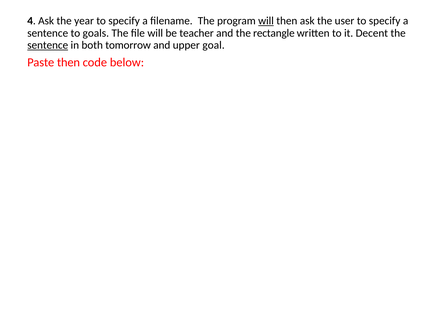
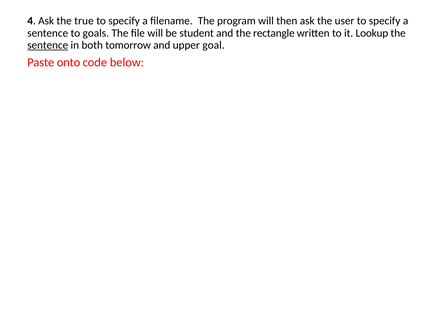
year: year -> true (84, 21)
will underline: present -> none (266, 21)
teacher: teacher -> student (197, 33)
Decent: Decent -> Lookup (372, 33)
Paste then: then -> onto (69, 62)
